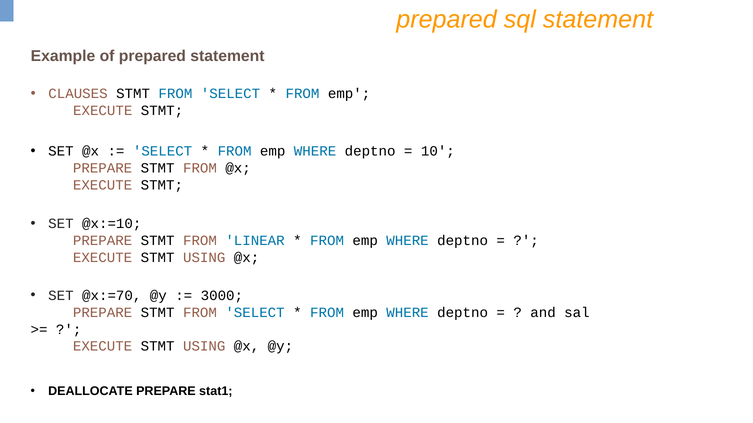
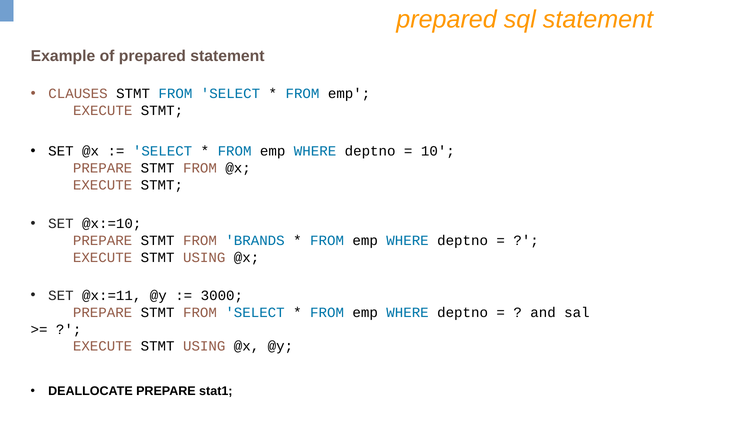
LINEAR: LINEAR -> BRANDS (255, 241)
@x:=70: @x:=70 -> @x:=11 (112, 296)
